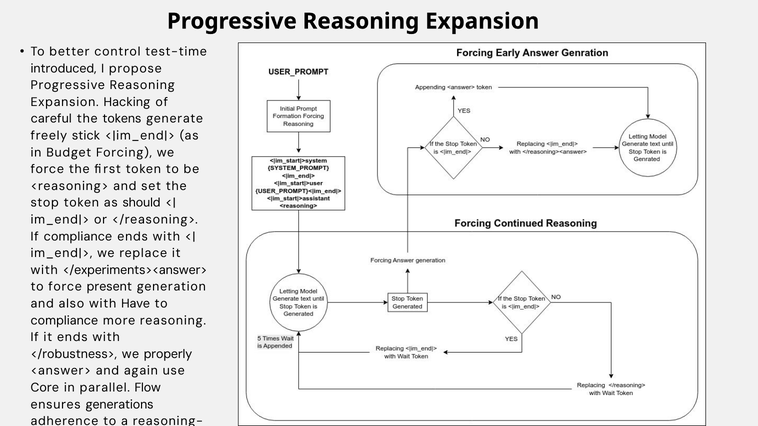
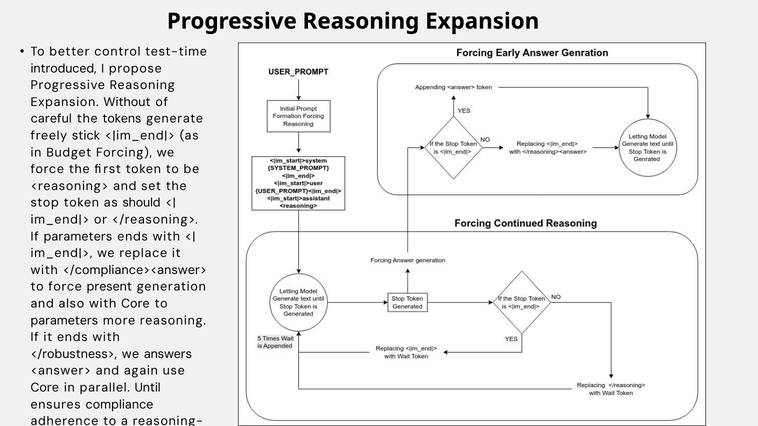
Hacking: Hacking -> Without (127, 102)
If compliance: compliance -> parameters (78, 237)
</experiments><answer>: </experiments><answer> -> </compliance><answer> (135, 270)
with Have: Have -> Core (135, 304)
compliance: compliance -> parameters (64, 321)
properly: properly -> answers (168, 354)
Flow: Flow -> Until (148, 388)
generations: generations -> compliance (119, 405)
